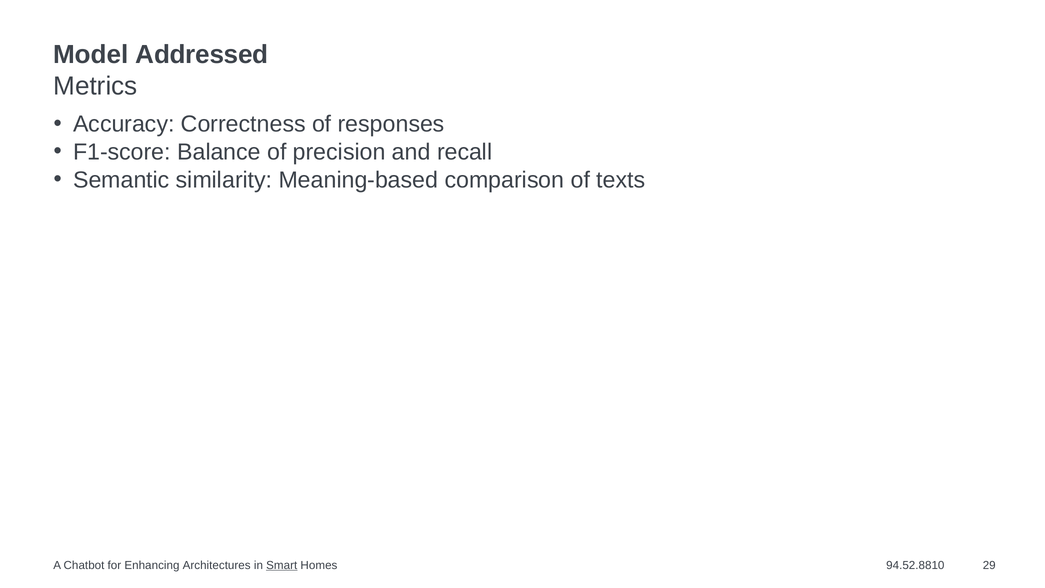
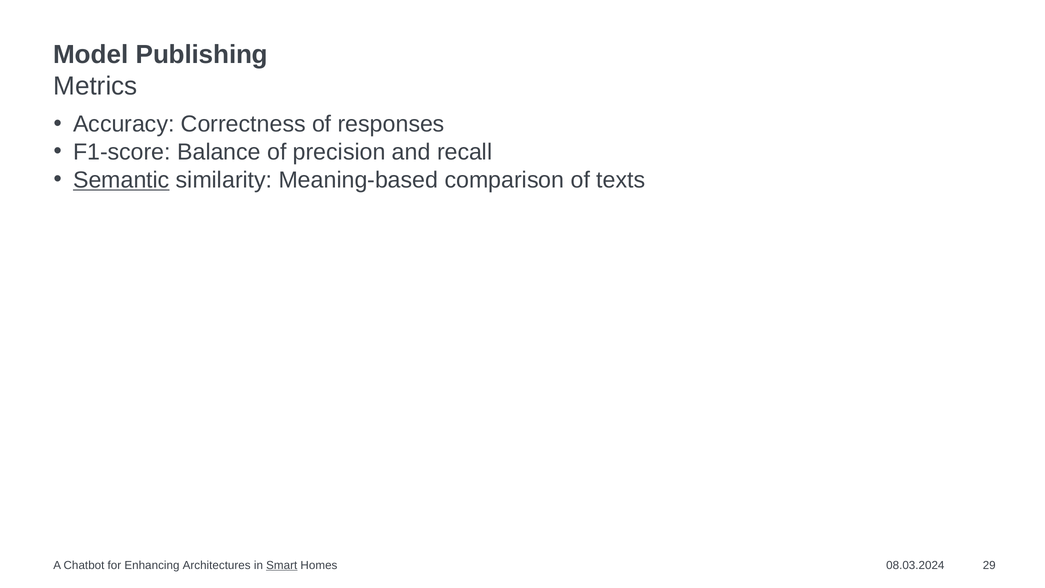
Addressed: Addressed -> Publishing (202, 55)
Semantic underline: none -> present (121, 180)
94.52.8810: 94.52.8810 -> 08.03.2024 (915, 565)
